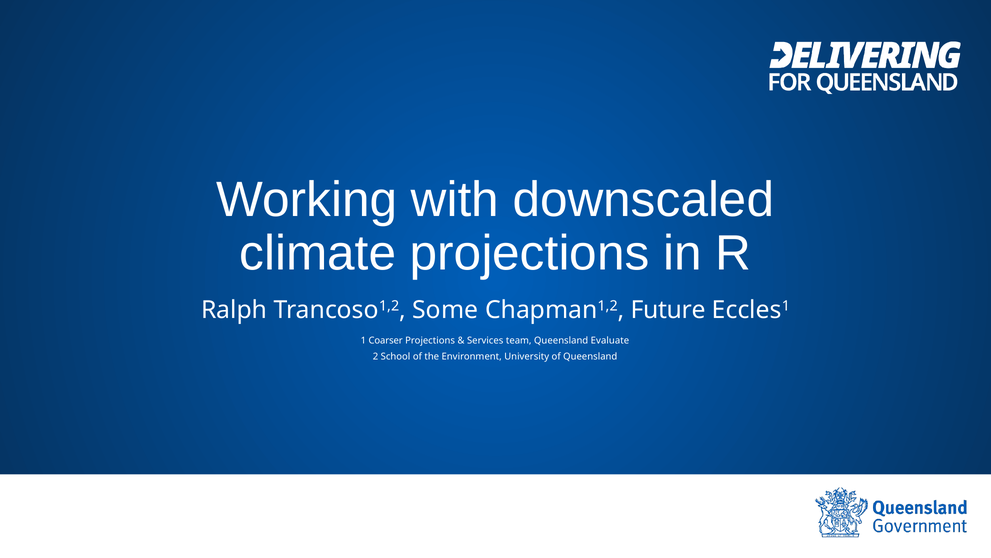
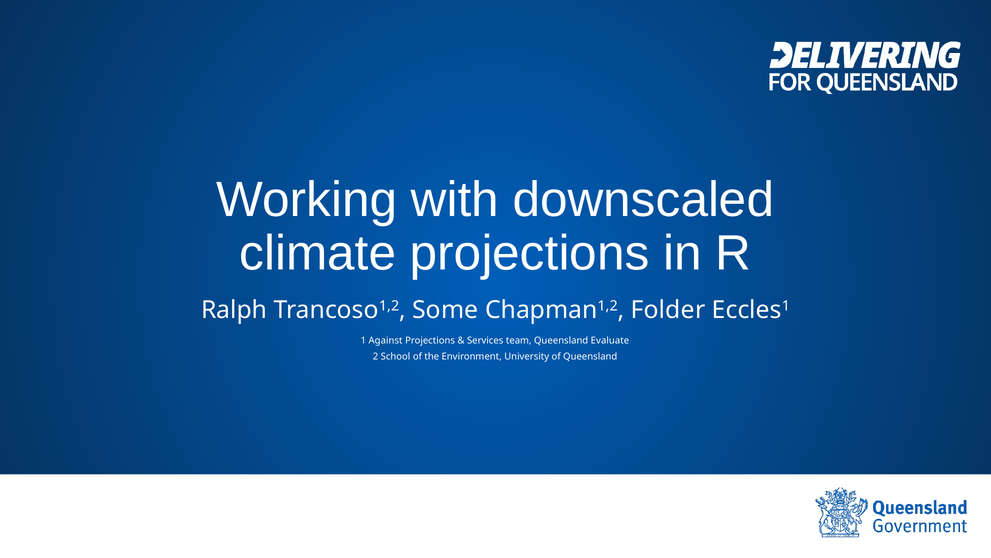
Future: Future -> Folder (668, 310)
Coarser: Coarser -> Against (386, 340)
